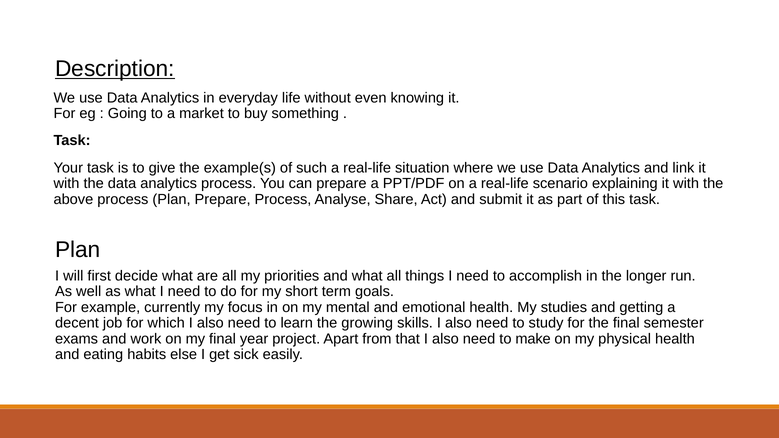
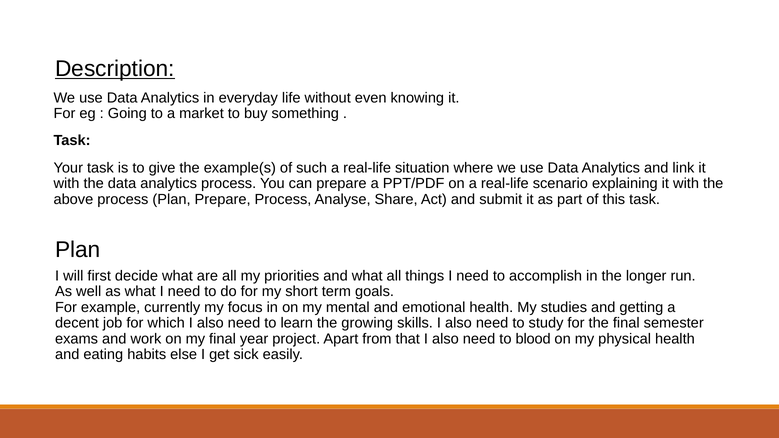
make: make -> blood (533, 339)
